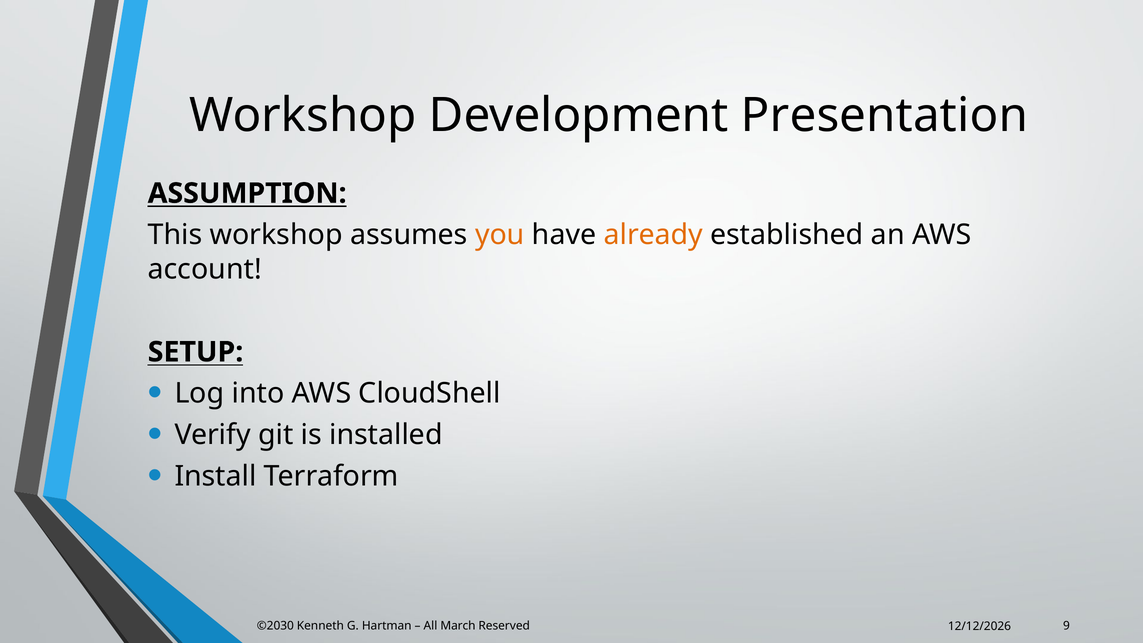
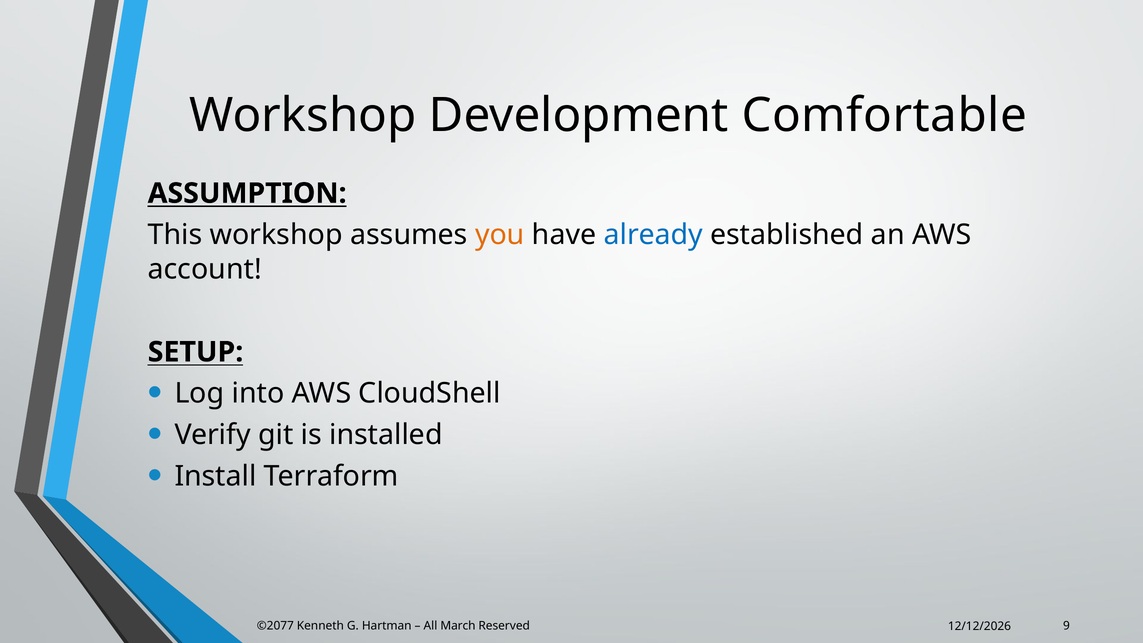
Presentation: Presentation -> Comfortable (884, 116)
already colour: orange -> blue (653, 235)
©2030: ©2030 -> ©2077 (275, 626)
